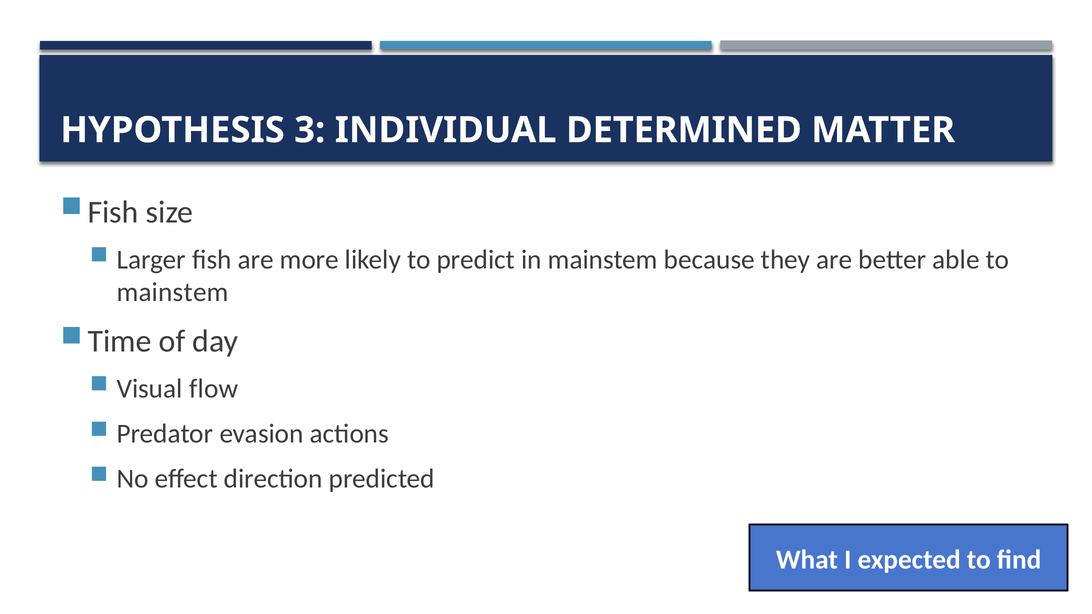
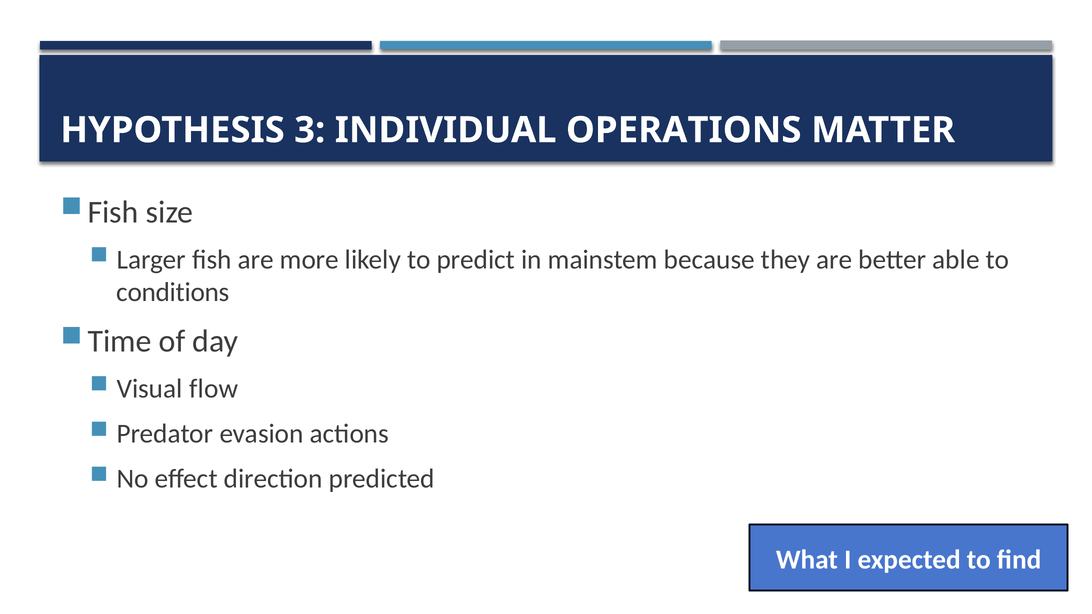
DETERMINED: DETERMINED -> OPERATIONS (684, 130)
mainstem: mainstem -> conditions (173, 293)
